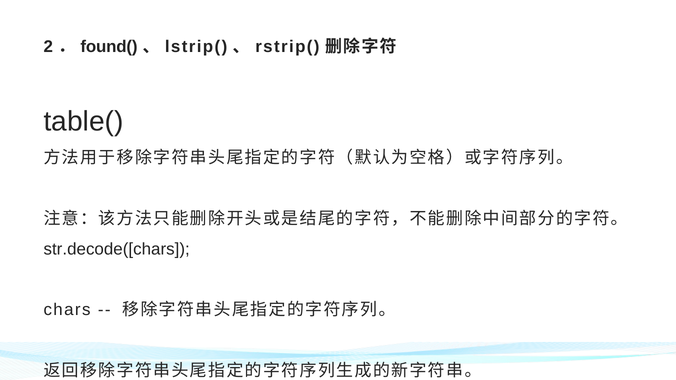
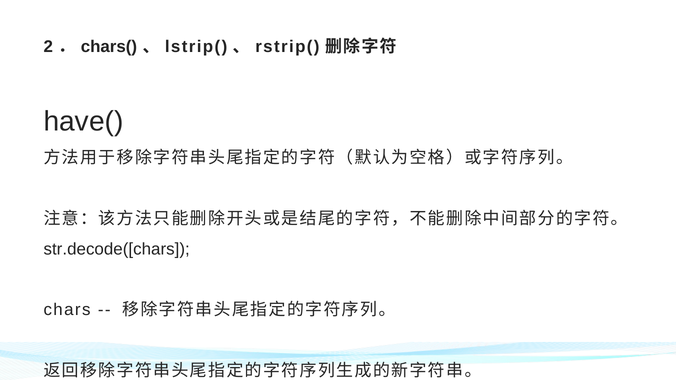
found(: found( -> chars( (109, 46)
table(: table( -> have( (84, 122)
